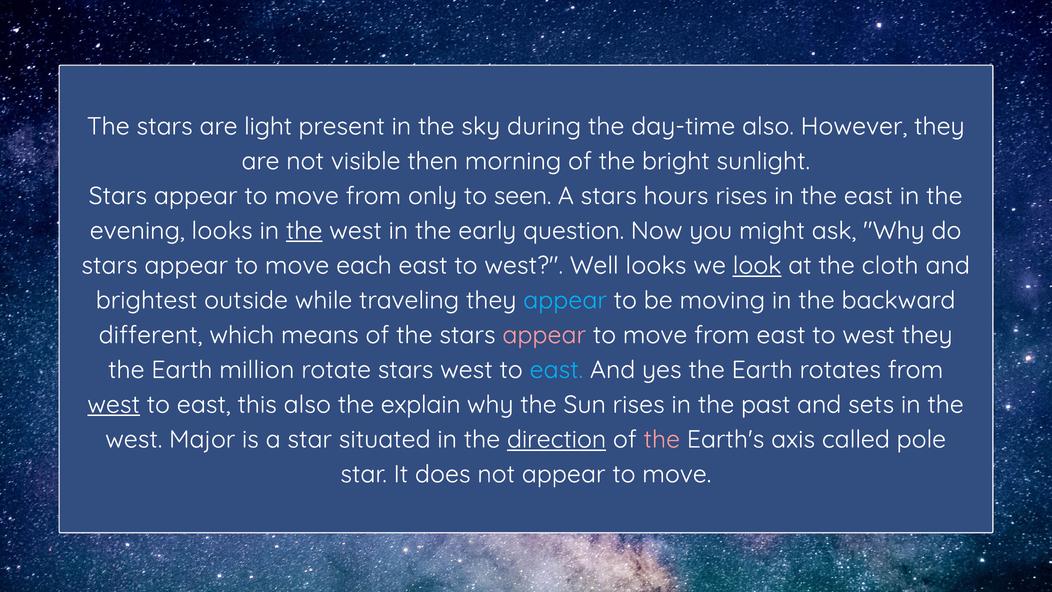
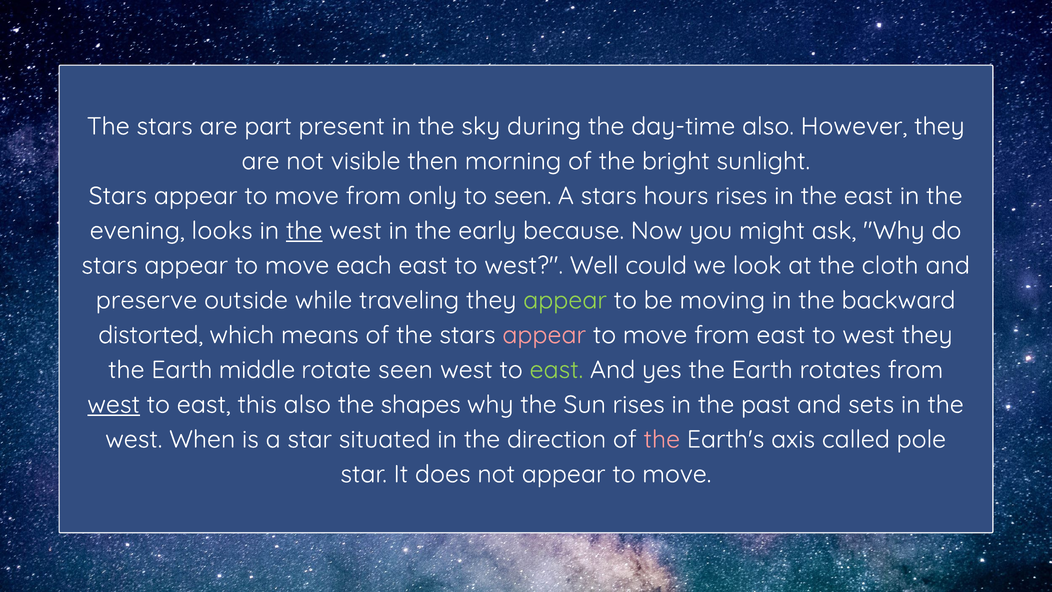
light: light -> part (268, 126)
question: question -> because (574, 231)
Well looks: looks -> could (656, 265)
look underline: present -> none (757, 265)
brightest: brightest -> preserve (146, 300)
appear colour: light blue -> light green (565, 300)
different: different -> distorted (151, 335)
million: million -> middle (257, 370)
rotate stars: stars -> seen (405, 370)
east colour: light blue -> light green (556, 370)
explain: explain -> shapes (421, 404)
Major: Major -> When (202, 439)
direction underline: present -> none (557, 439)
